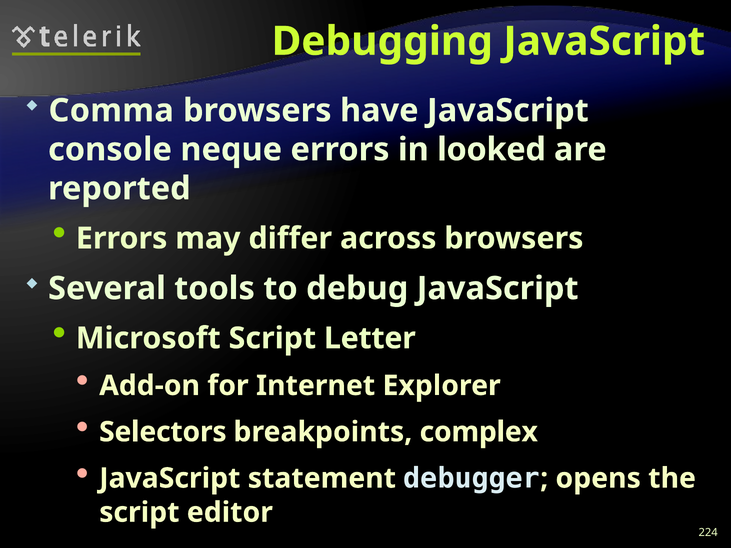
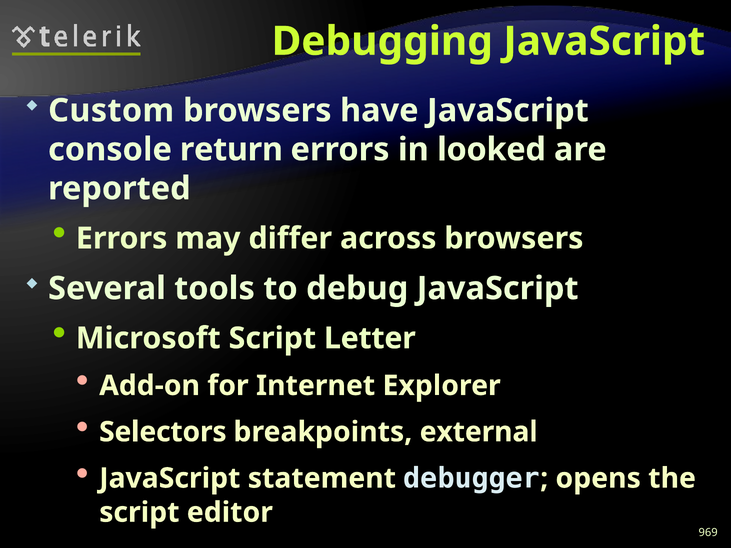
Comma: Comma -> Custom (111, 111)
neque: neque -> return (231, 150)
complex: complex -> external (479, 432)
224: 224 -> 969 (708, 533)
